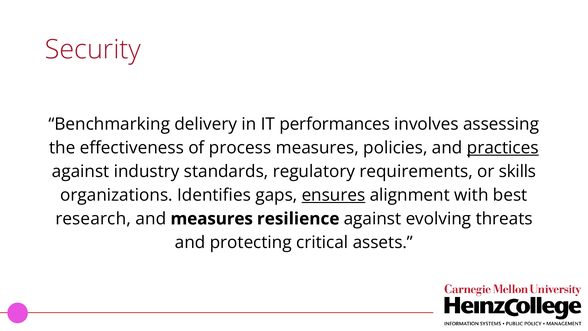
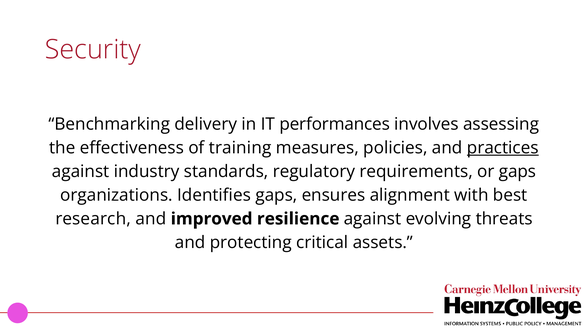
process: process -> training (240, 148)
or skills: skills -> gaps (517, 171)
ensures underline: present -> none (333, 195)
and measures: measures -> improved (212, 219)
